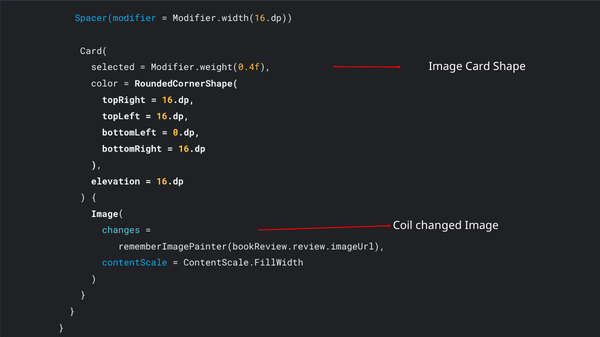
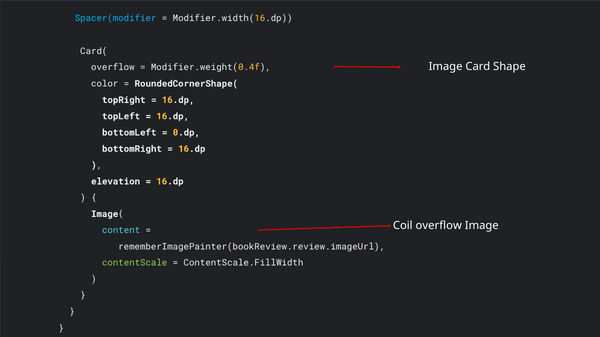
selected: selected -> overflow (113, 67)
Coil changed: changed -> overflow (439, 226)
changes: changes -> content (121, 231)
contentScale colour: light blue -> light green (135, 263)
